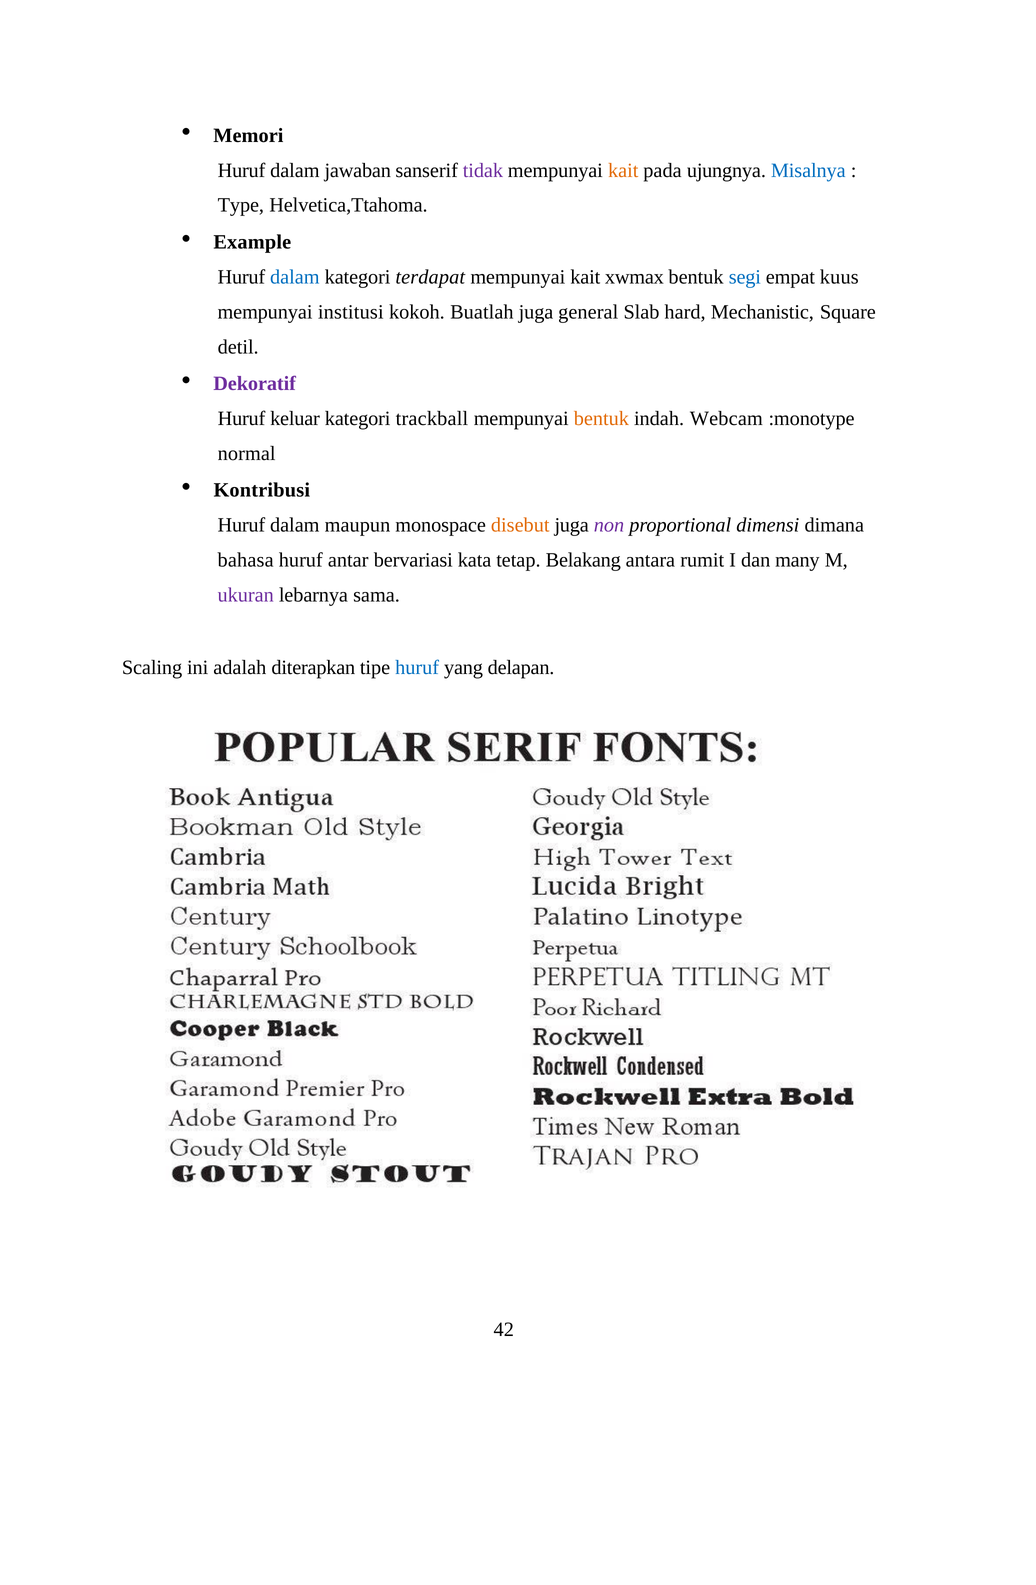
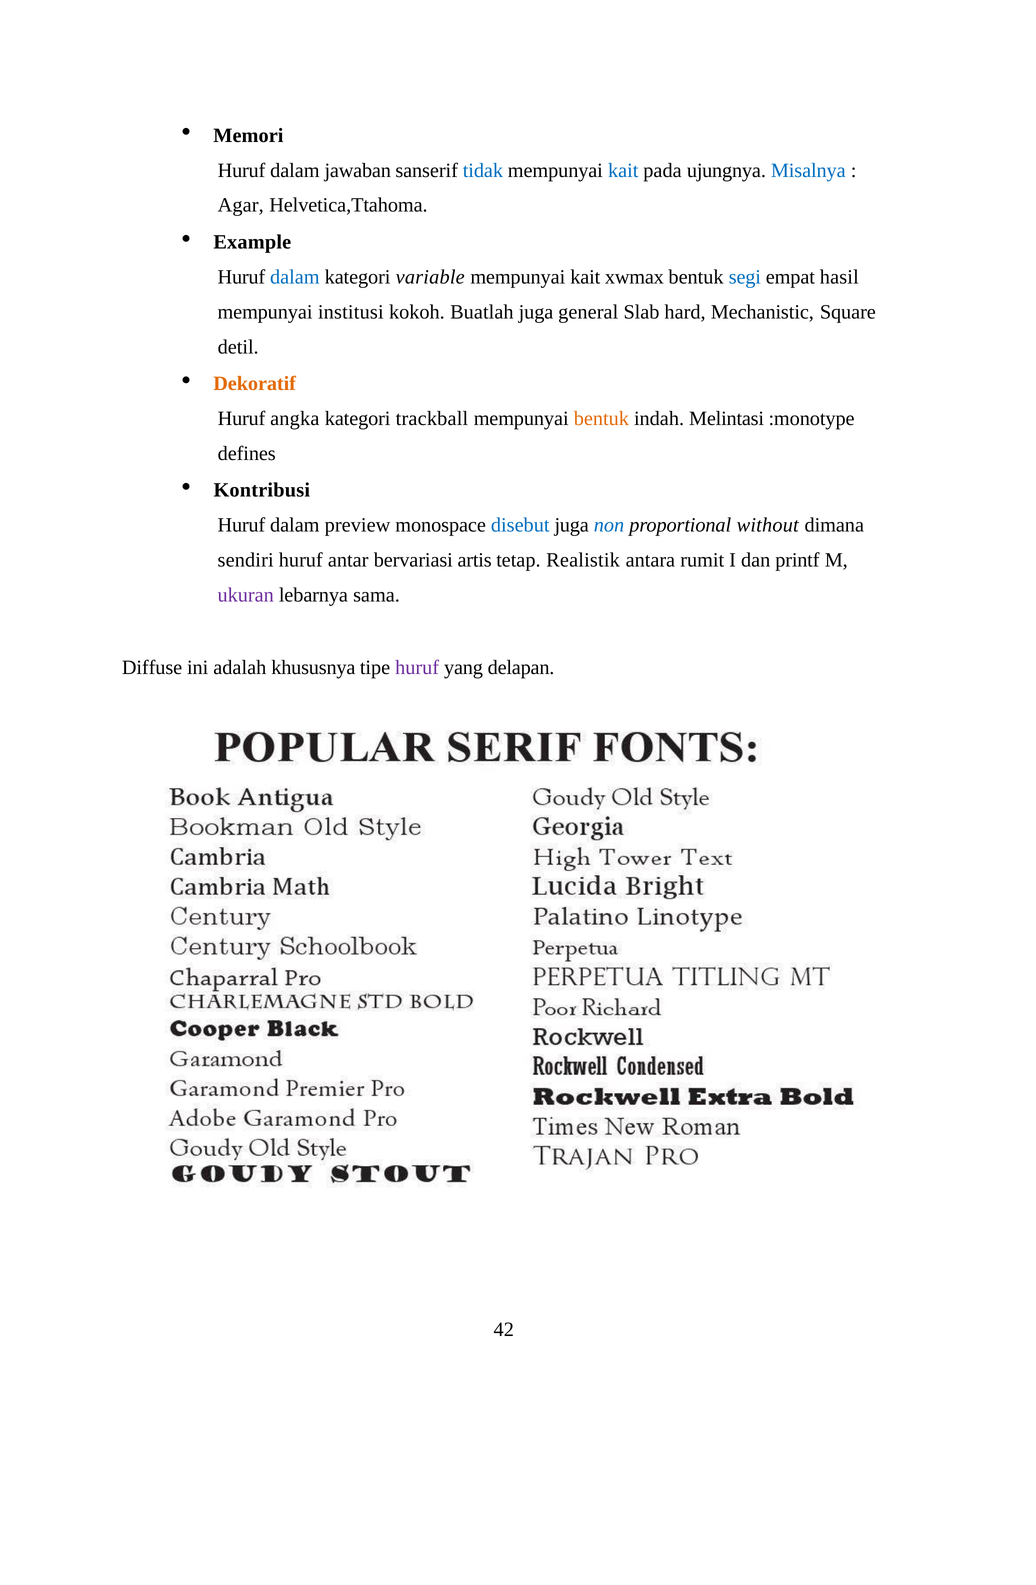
tidak colour: purple -> blue (483, 170)
kait colour: orange -> blue (623, 170)
Type: Type -> Agar (241, 205)
terdapat: terdapat -> variable (430, 277)
kuus: kuus -> hasil (839, 277)
Dekoratif colour: purple -> orange (255, 384)
keluar: keluar -> angka (295, 418)
Webcam: Webcam -> Melintasi (727, 418)
normal: normal -> defines (247, 453)
maupun: maupun -> preview (358, 525)
disebut colour: orange -> blue (520, 525)
non colour: purple -> blue (609, 525)
dimensi: dimensi -> without (768, 525)
bahasa: bahasa -> sendiri (246, 560)
kata: kata -> artis (475, 560)
Belakang: Belakang -> Realistik (583, 560)
many: many -> printf (797, 560)
Scaling: Scaling -> Diffuse (152, 667)
diterapkan: diterapkan -> khususnya (313, 667)
huruf colour: blue -> purple (417, 667)
